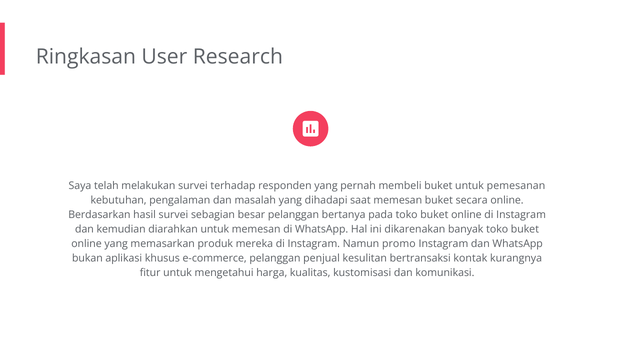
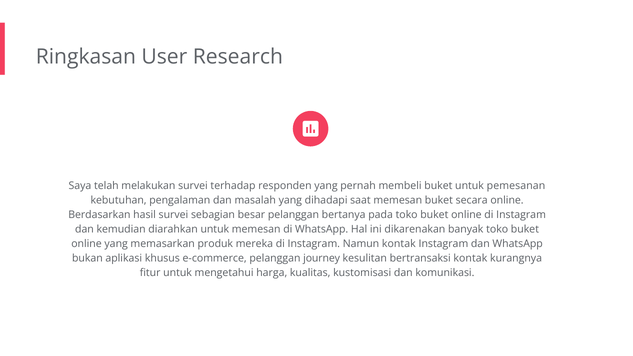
Namun promo: promo -> kontak (399, 244)
penjual: penjual -> journey (322, 258)
